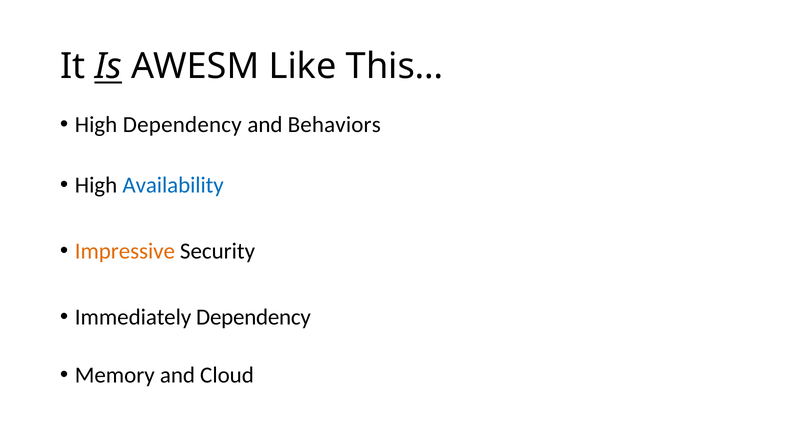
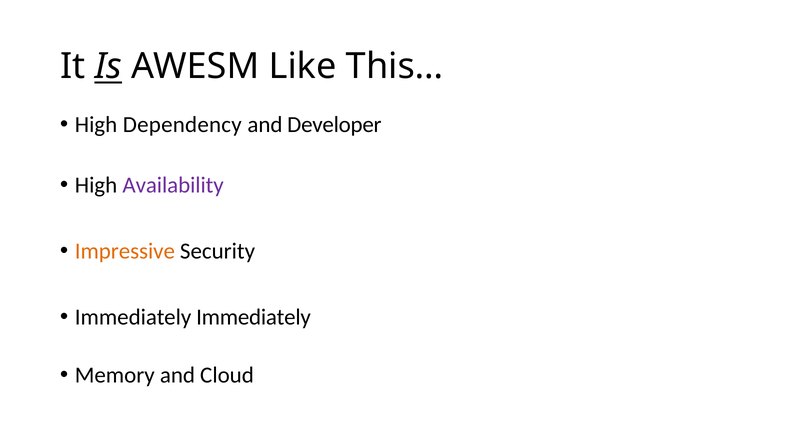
Behaviors: Behaviors -> Developer (334, 125)
Availability colour: blue -> purple (173, 185)
Immediately Dependency: Dependency -> Immediately (253, 317)
